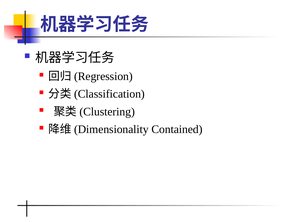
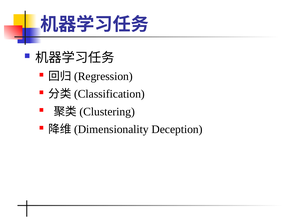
Contained: Contained -> Deception (177, 129)
